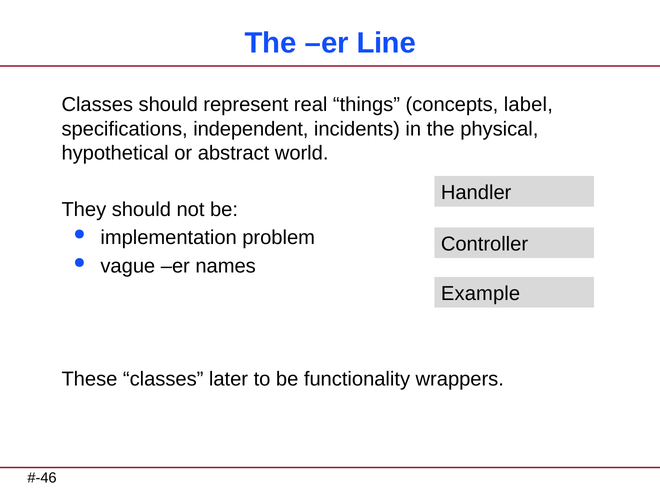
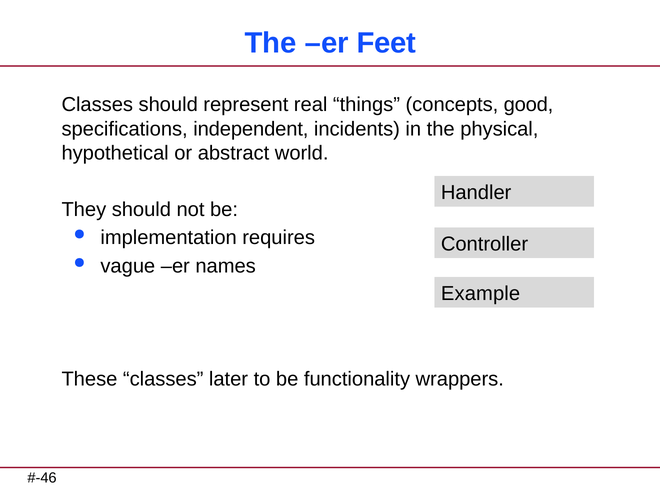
Line: Line -> Feet (386, 43)
label: label -> good (529, 105)
problem: problem -> requires (279, 238)
